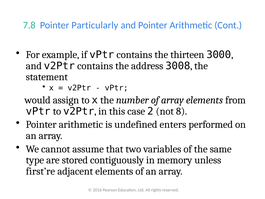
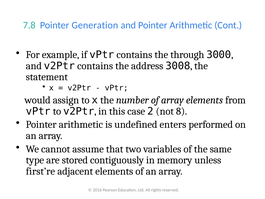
Particularly: Particularly -> Generation (95, 25)
thirteen: thirteen -> through (187, 55)
